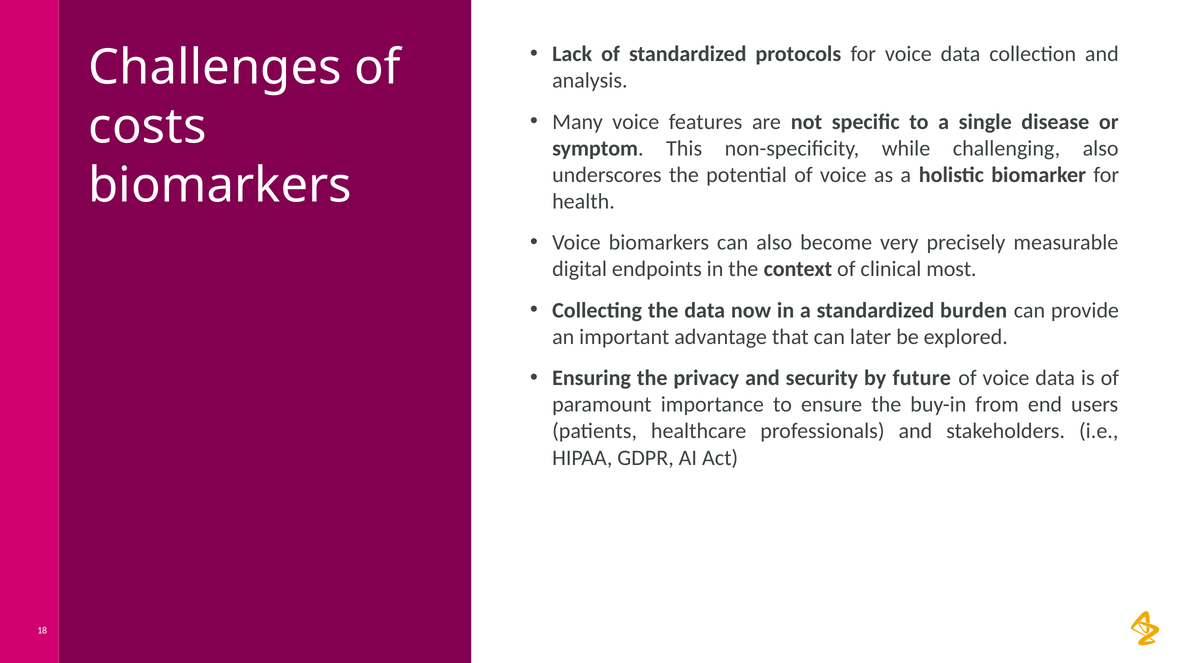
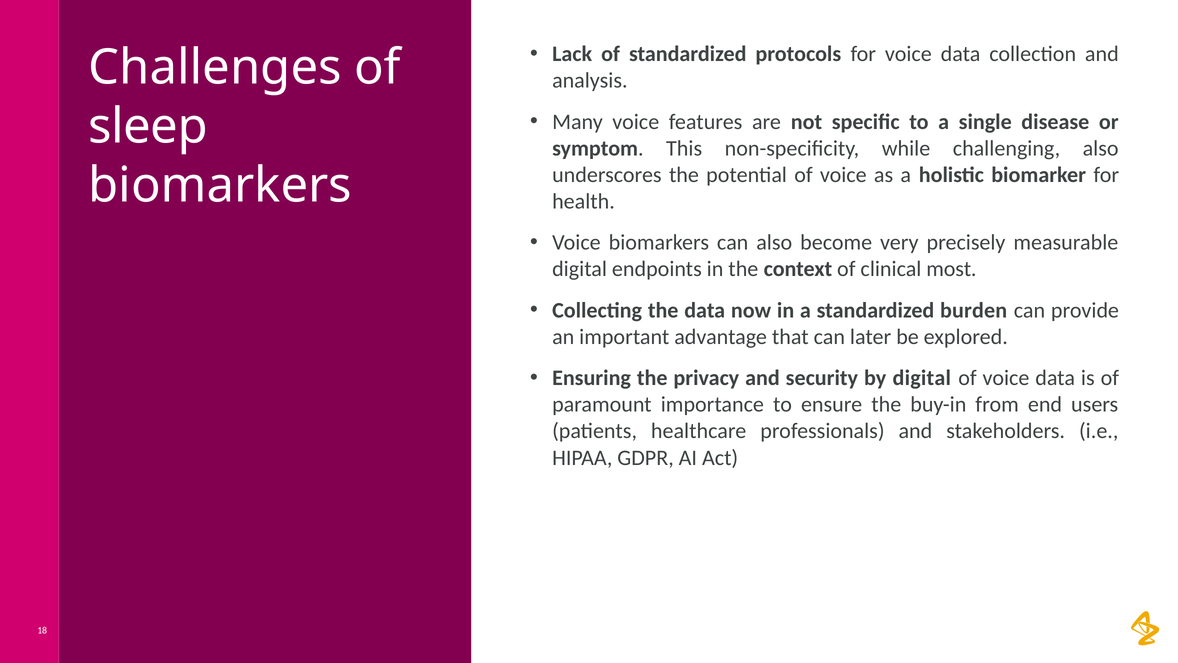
costs: costs -> sleep (148, 127)
by future: future -> digital (922, 378)
